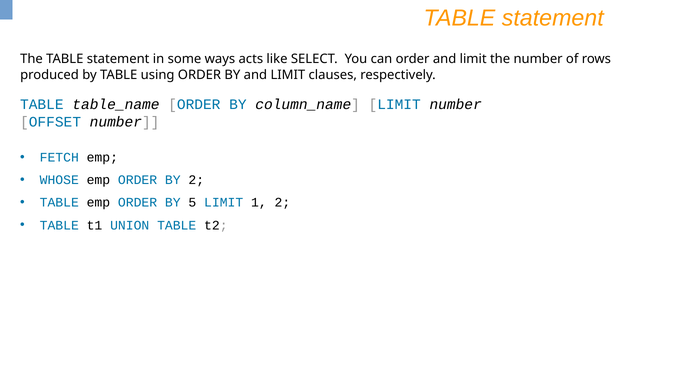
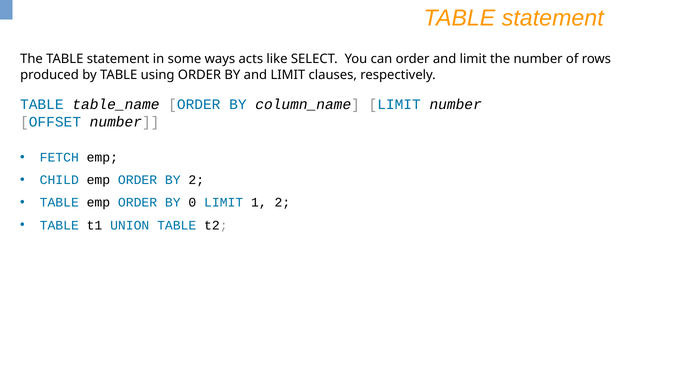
WHOSE: WHOSE -> CHILD (59, 180)
5: 5 -> 0 (192, 203)
